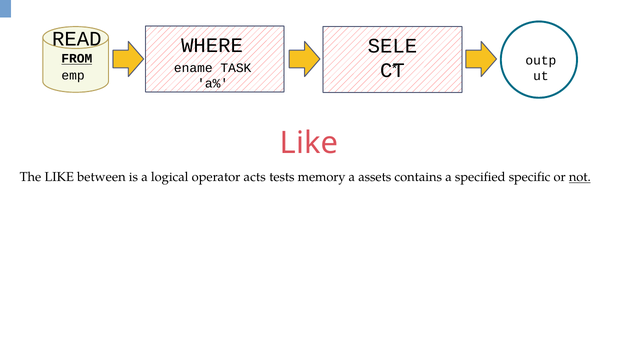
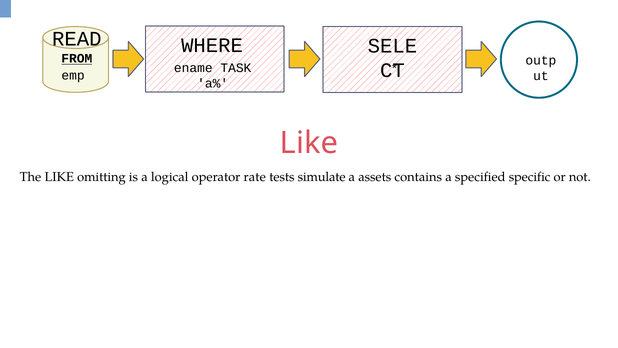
between: between -> omitting (101, 177)
acts: acts -> rate (255, 177)
memory: memory -> simulate (322, 177)
not underline: present -> none (580, 177)
